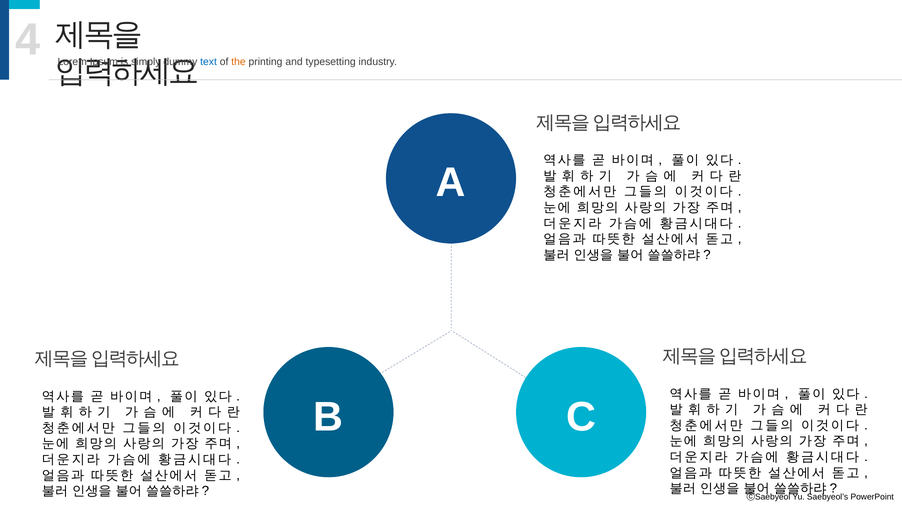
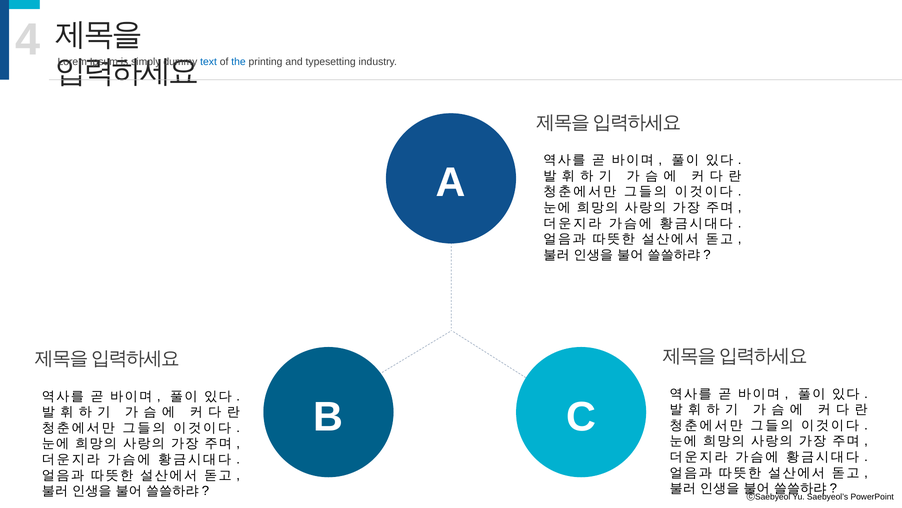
the colour: orange -> blue (238, 62)
